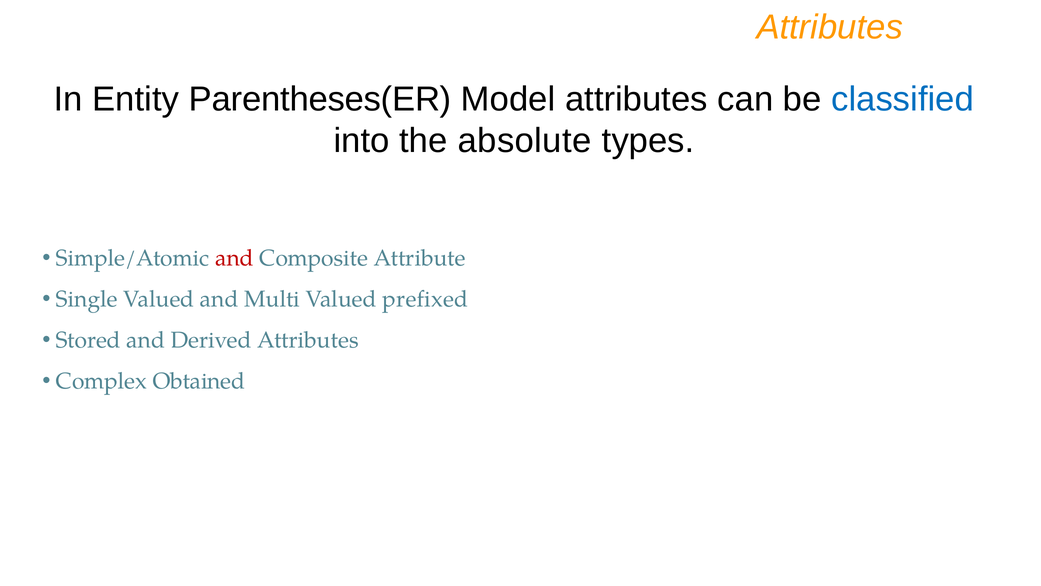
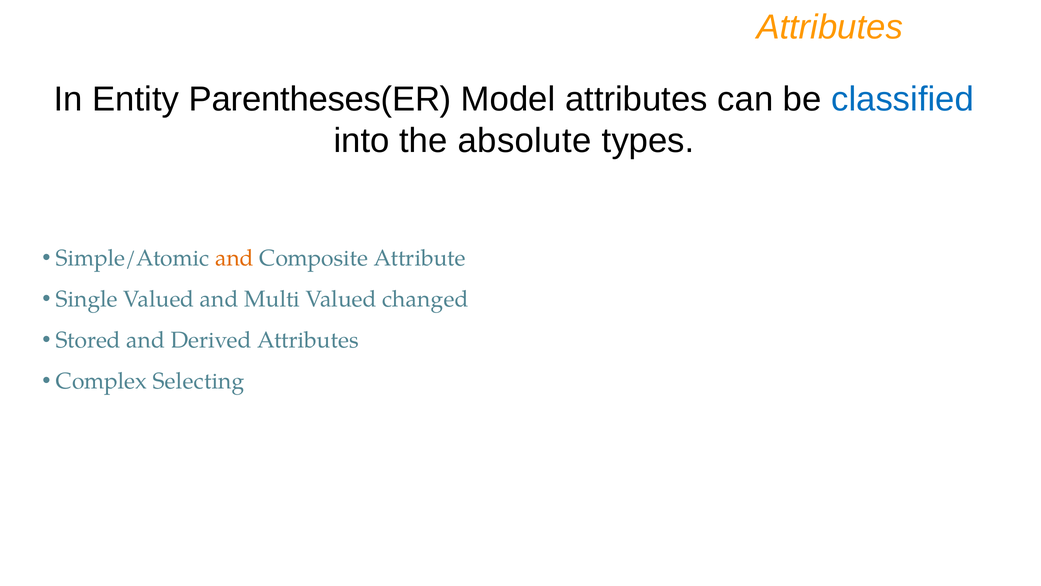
and colour: red -> orange (234, 258)
prefixed: prefixed -> changed (425, 299)
Obtained: Obtained -> Selecting (199, 381)
